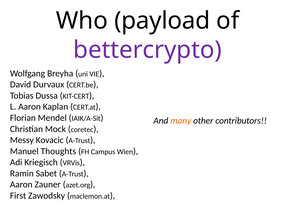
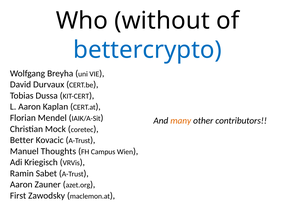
payload: payload -> without (162, 21)
bettercrypto colour: purple -> blue (147, 50)
Messy: Messy -> Better (22, 140)
